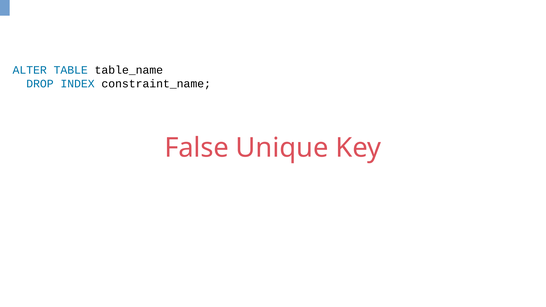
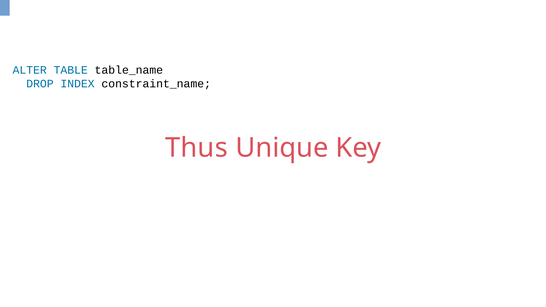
False: False -> Thus (196, 148)
